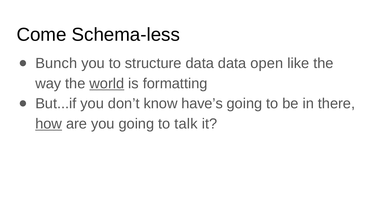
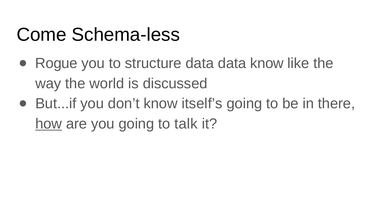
Bunch: Bunch -> Rogue (56, 63)
data open: open -> know (267, 63)
world underline: present -> none (107, 84)
formatting: formatting -> discussed (175, 84)
have’s: have’s -> itself’s (202, 104)
